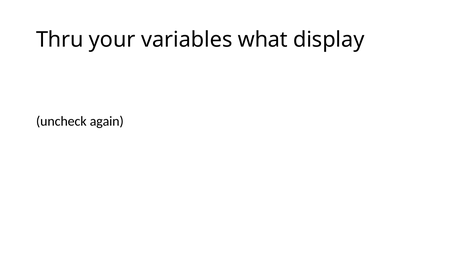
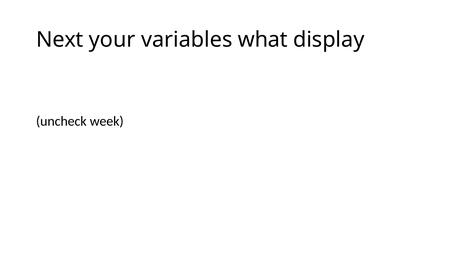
Thru: Thru -> Next (60, 40)
again: again -> week (107, 121)
